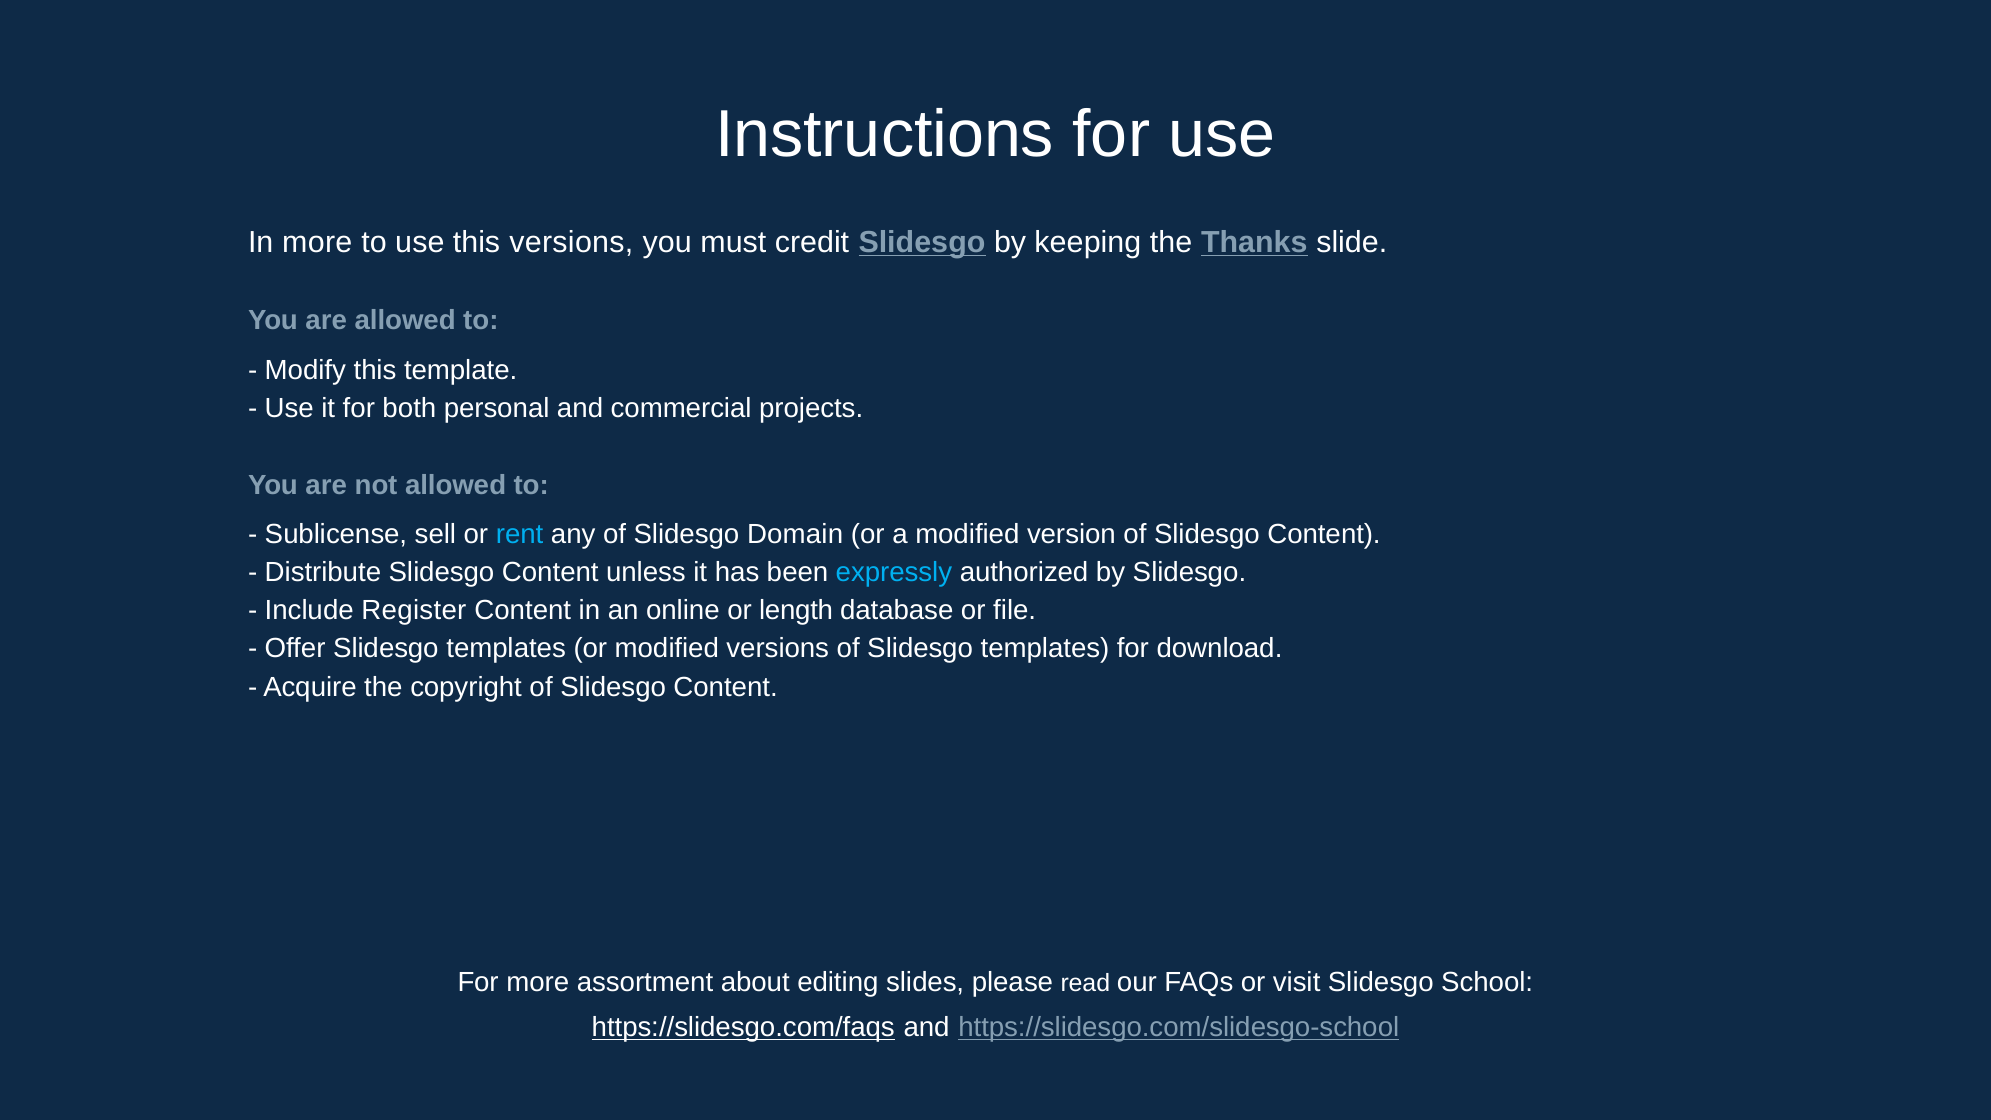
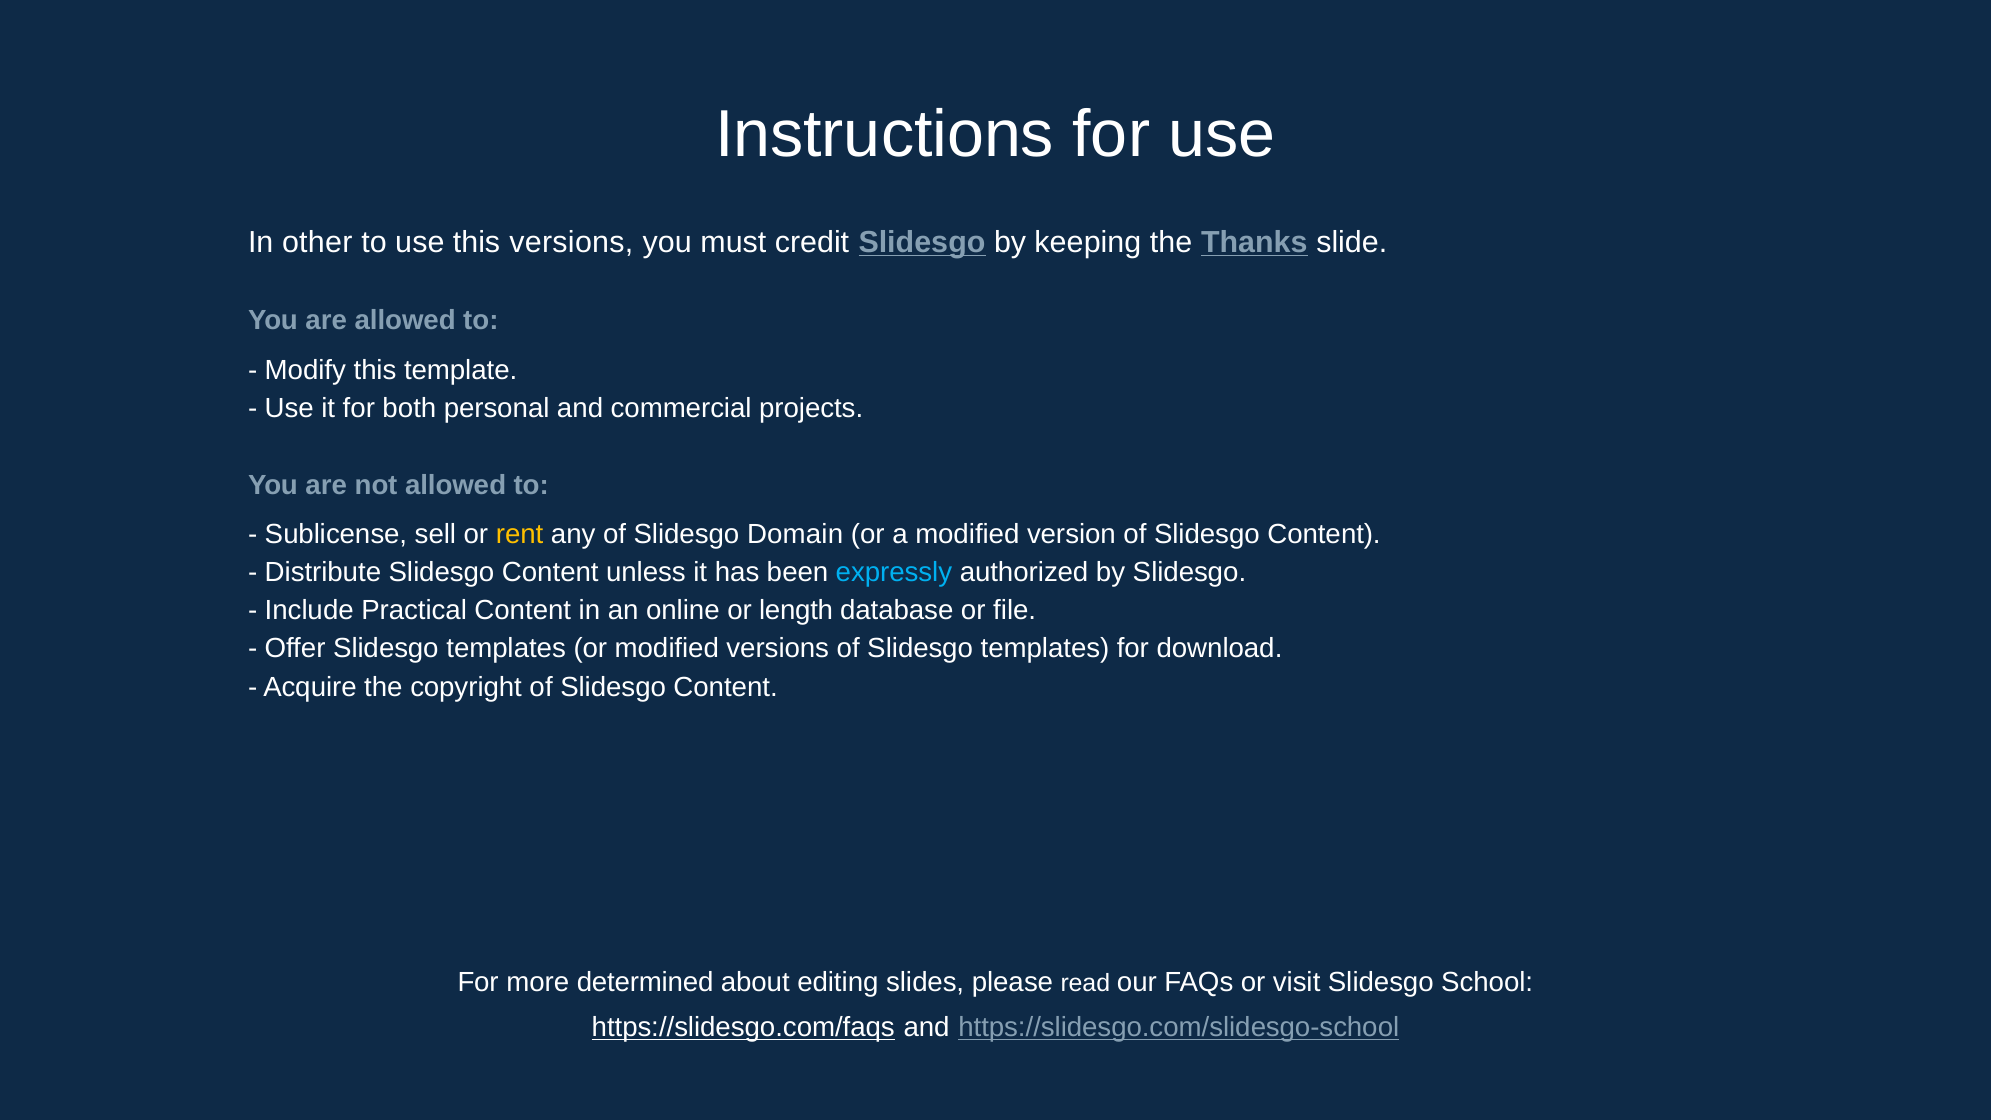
In more: more -> other (317, 242)
rent colour: light blue -> yellow (520, 534)
Register: Register -> Practical (414, 611)
assortment: assortment -> determined (645, 983)
